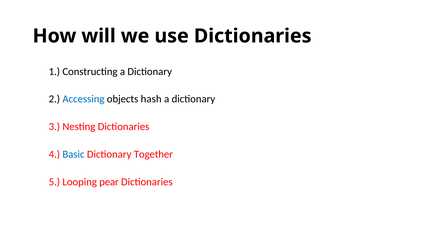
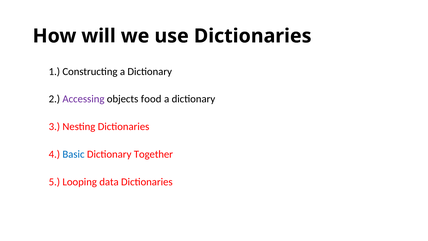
Accessing colour: blue -> purple (83, 99)
hash: hash -> food (151, 99)
pear: pear -> data (109, 182)
